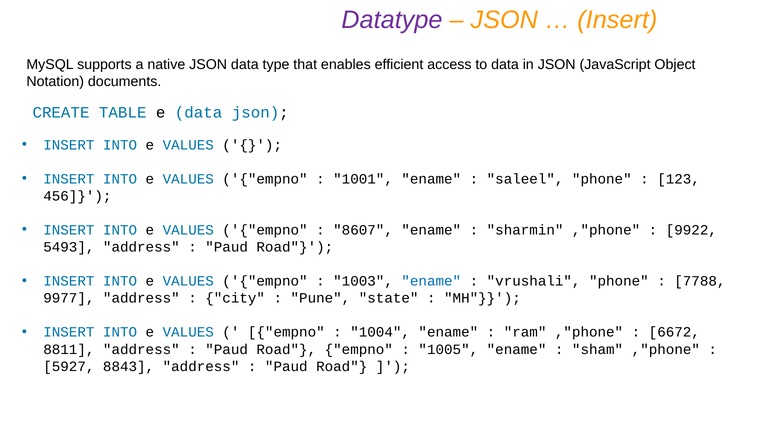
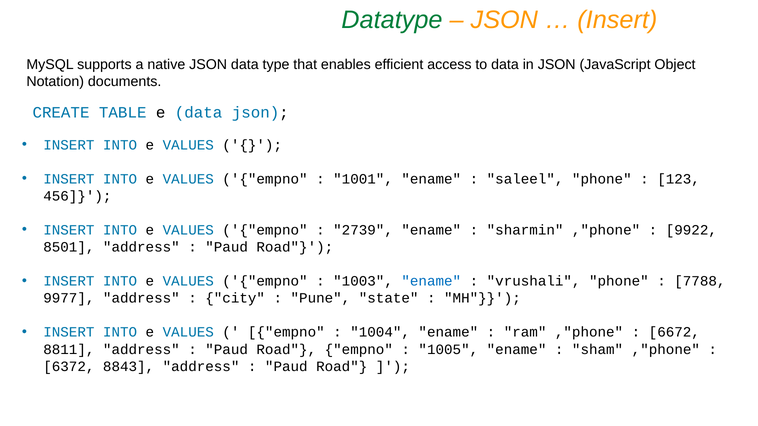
Datatype colour: purple -> green (392, 20)
8607: 8607 -> 2739 (363, 230)
5493: 5493 -> 8501 (69, 247)
5927: 5927 -> 6372 (69, 367)
